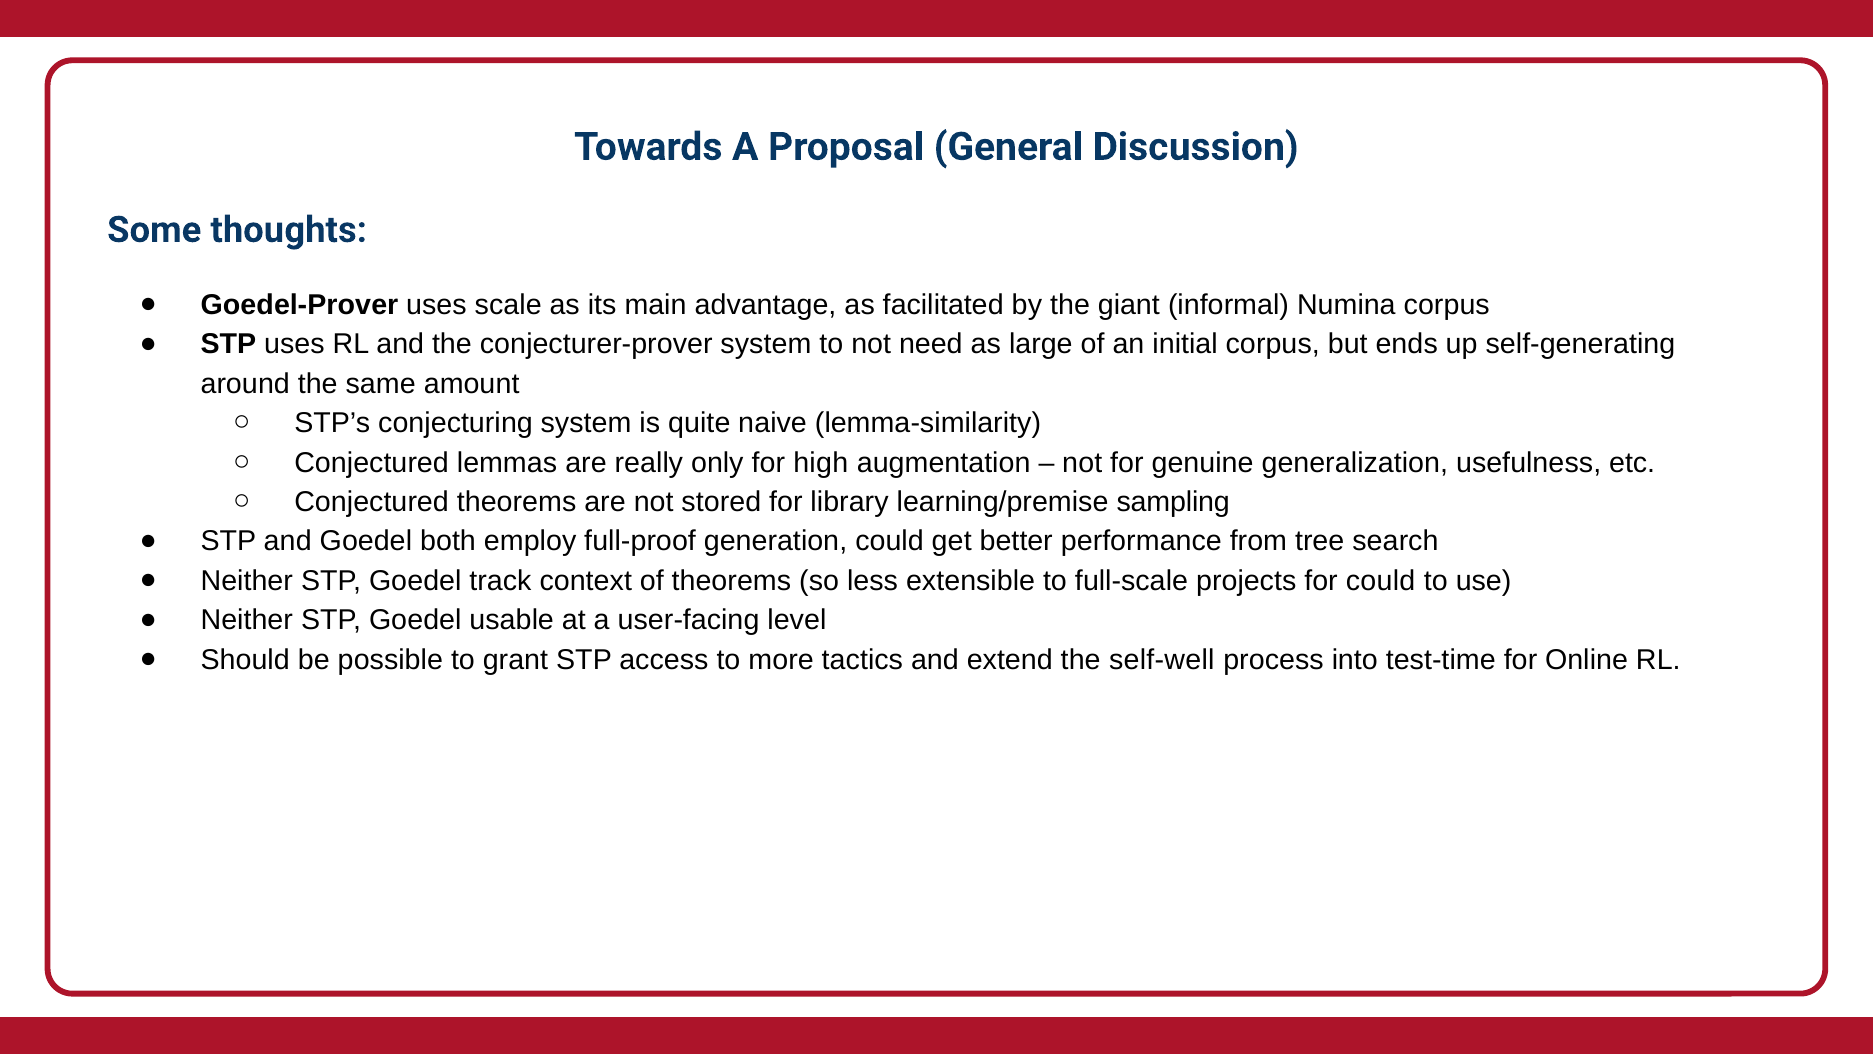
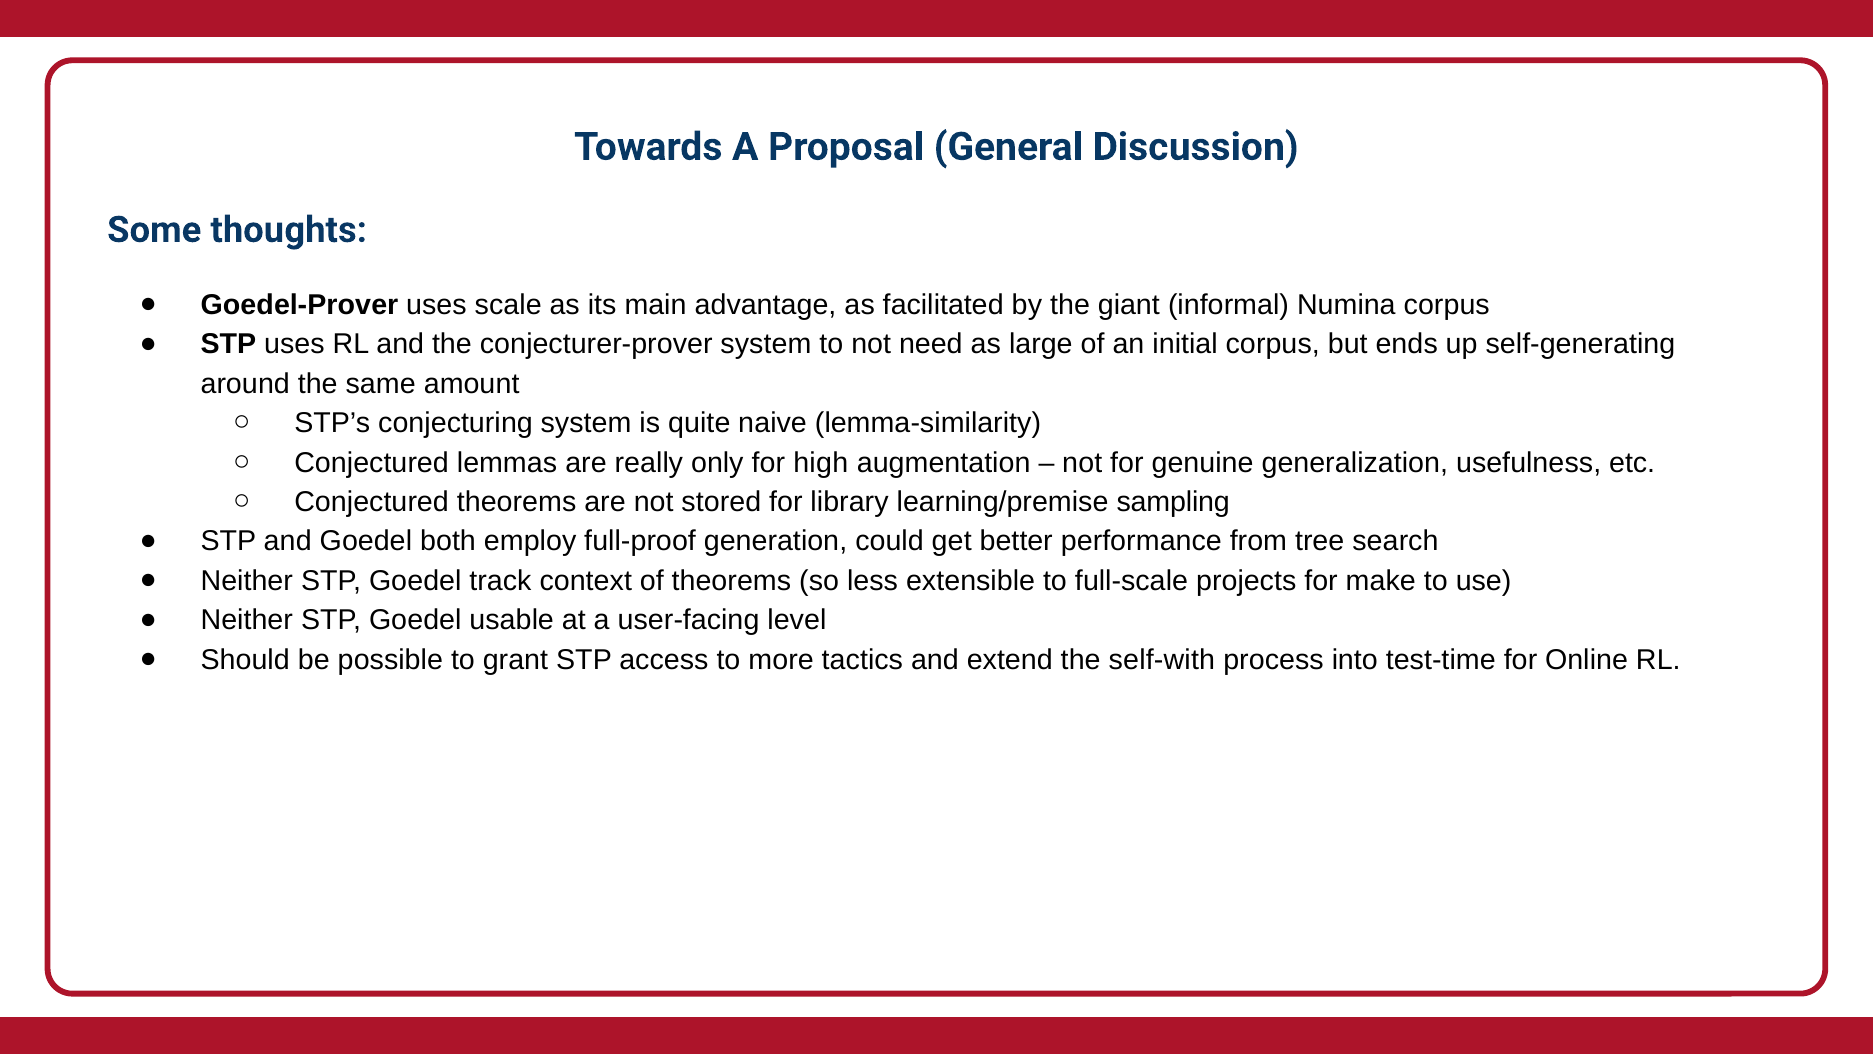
for could: could -> make (1381, 581)
self-well: self-well -> self-with (1162, 660)
